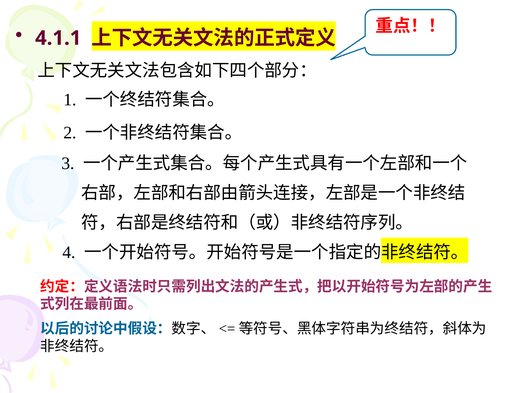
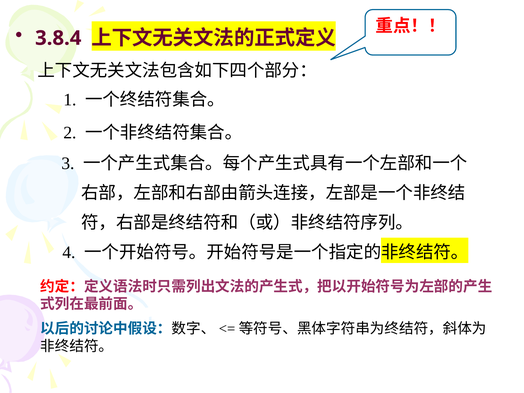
4.1.1: 4.1.1 -> 3.8.4 (58, 38)
